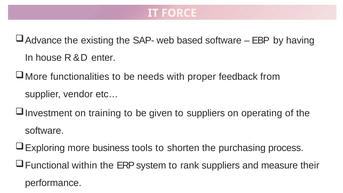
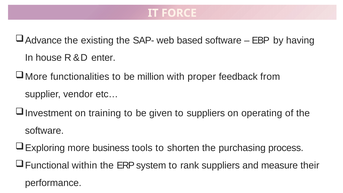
needs: needs -> million (151, 77)
